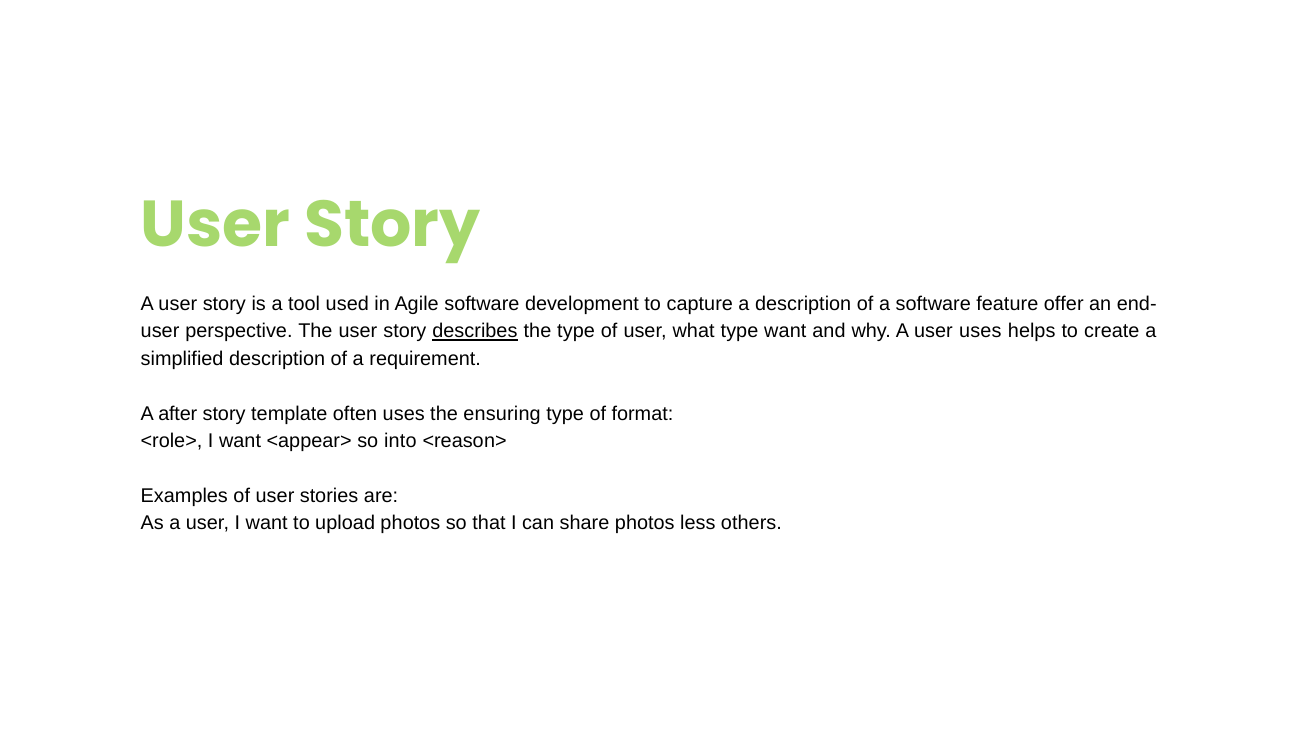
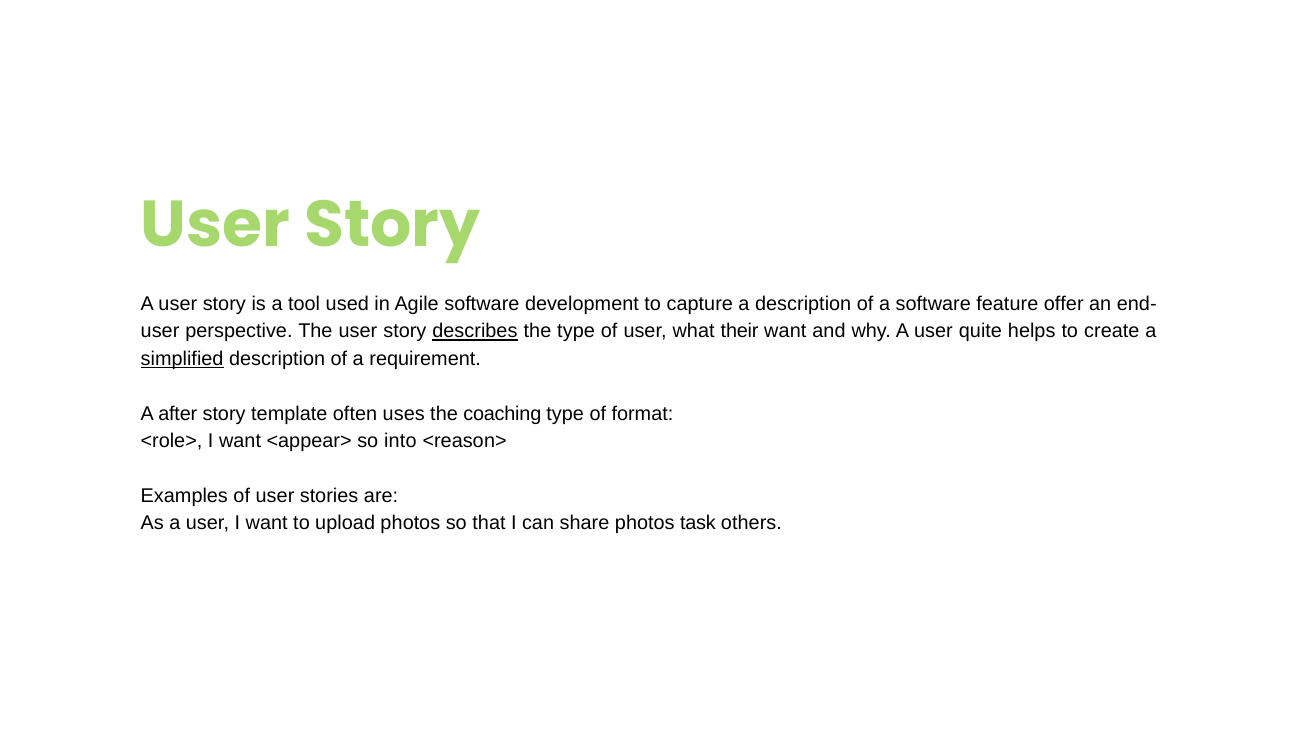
what type: type -> their (740, 331)
user uses: uses -> quite (980, 331)
simplified underline: none -> present (182, 359)
ensuring: ensuring -> coaching (502, 413)
less: less -> task (698, 523)
